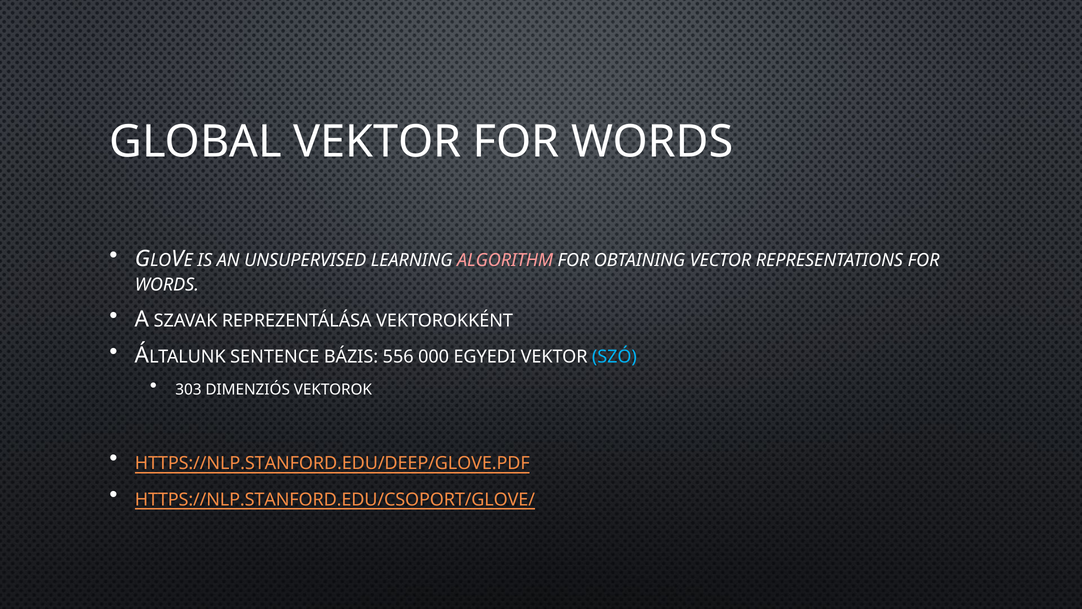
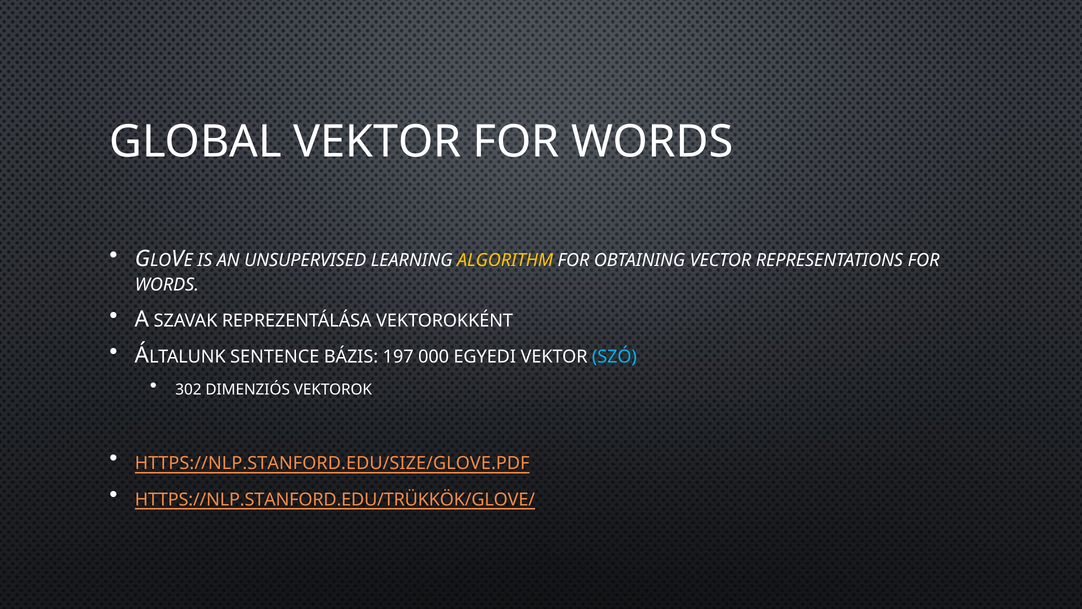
ALGORITHM colour: pink -> yellow (505, 260)
556: 556 -> 197 (398, 357)
303: 303 -> 302 (188, 389)
HTTPS://NLP.STANFORD.EDU/DEEP/GLOVE.PDF: HTTPS://NLP.STANFORD.EDU/DEEP/GLOVE.PDF -> HTTPS://NLP.STANFORD.EDU/SIZE/GLOVE.PDF (332, 463)
HTTPS://NLP.STANFORD.EDU/CSOPORT/GLOVE/: HTTPS://NLP.STANFORD.EDU/CSOPORT/GLOVE/ -> HTTPS://NLP.STANFORD.EDU/TRÜKKÖK/GLOVE/ (335, 499)
